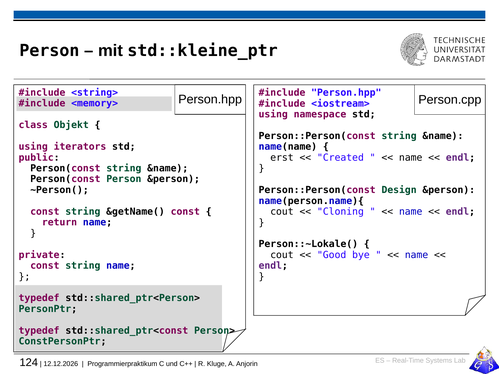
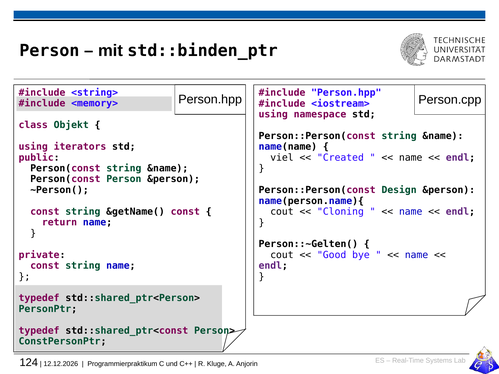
std::kleine_ptr: std::kleine_ptr -> std::binden_ptr (203, 51)
erst: erst -> viel (282, 158)
Person::~Lokale(: Person::~Lokale( -> Person::~Gelten( (308, 244)
